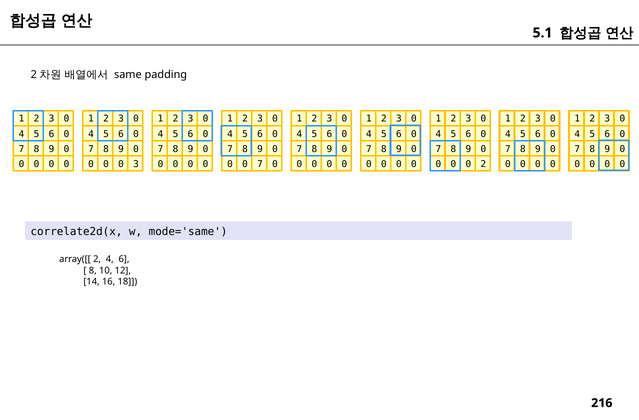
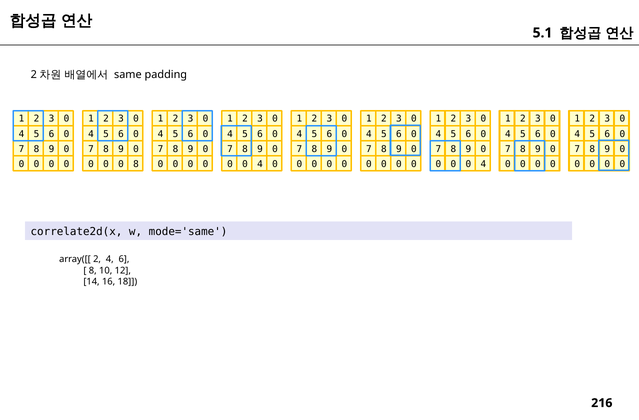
0 3: 3 -> 8 (136, 164)
7: 7 -> 4 (260, 164)
2: 2 -> 4 (483, 164)
